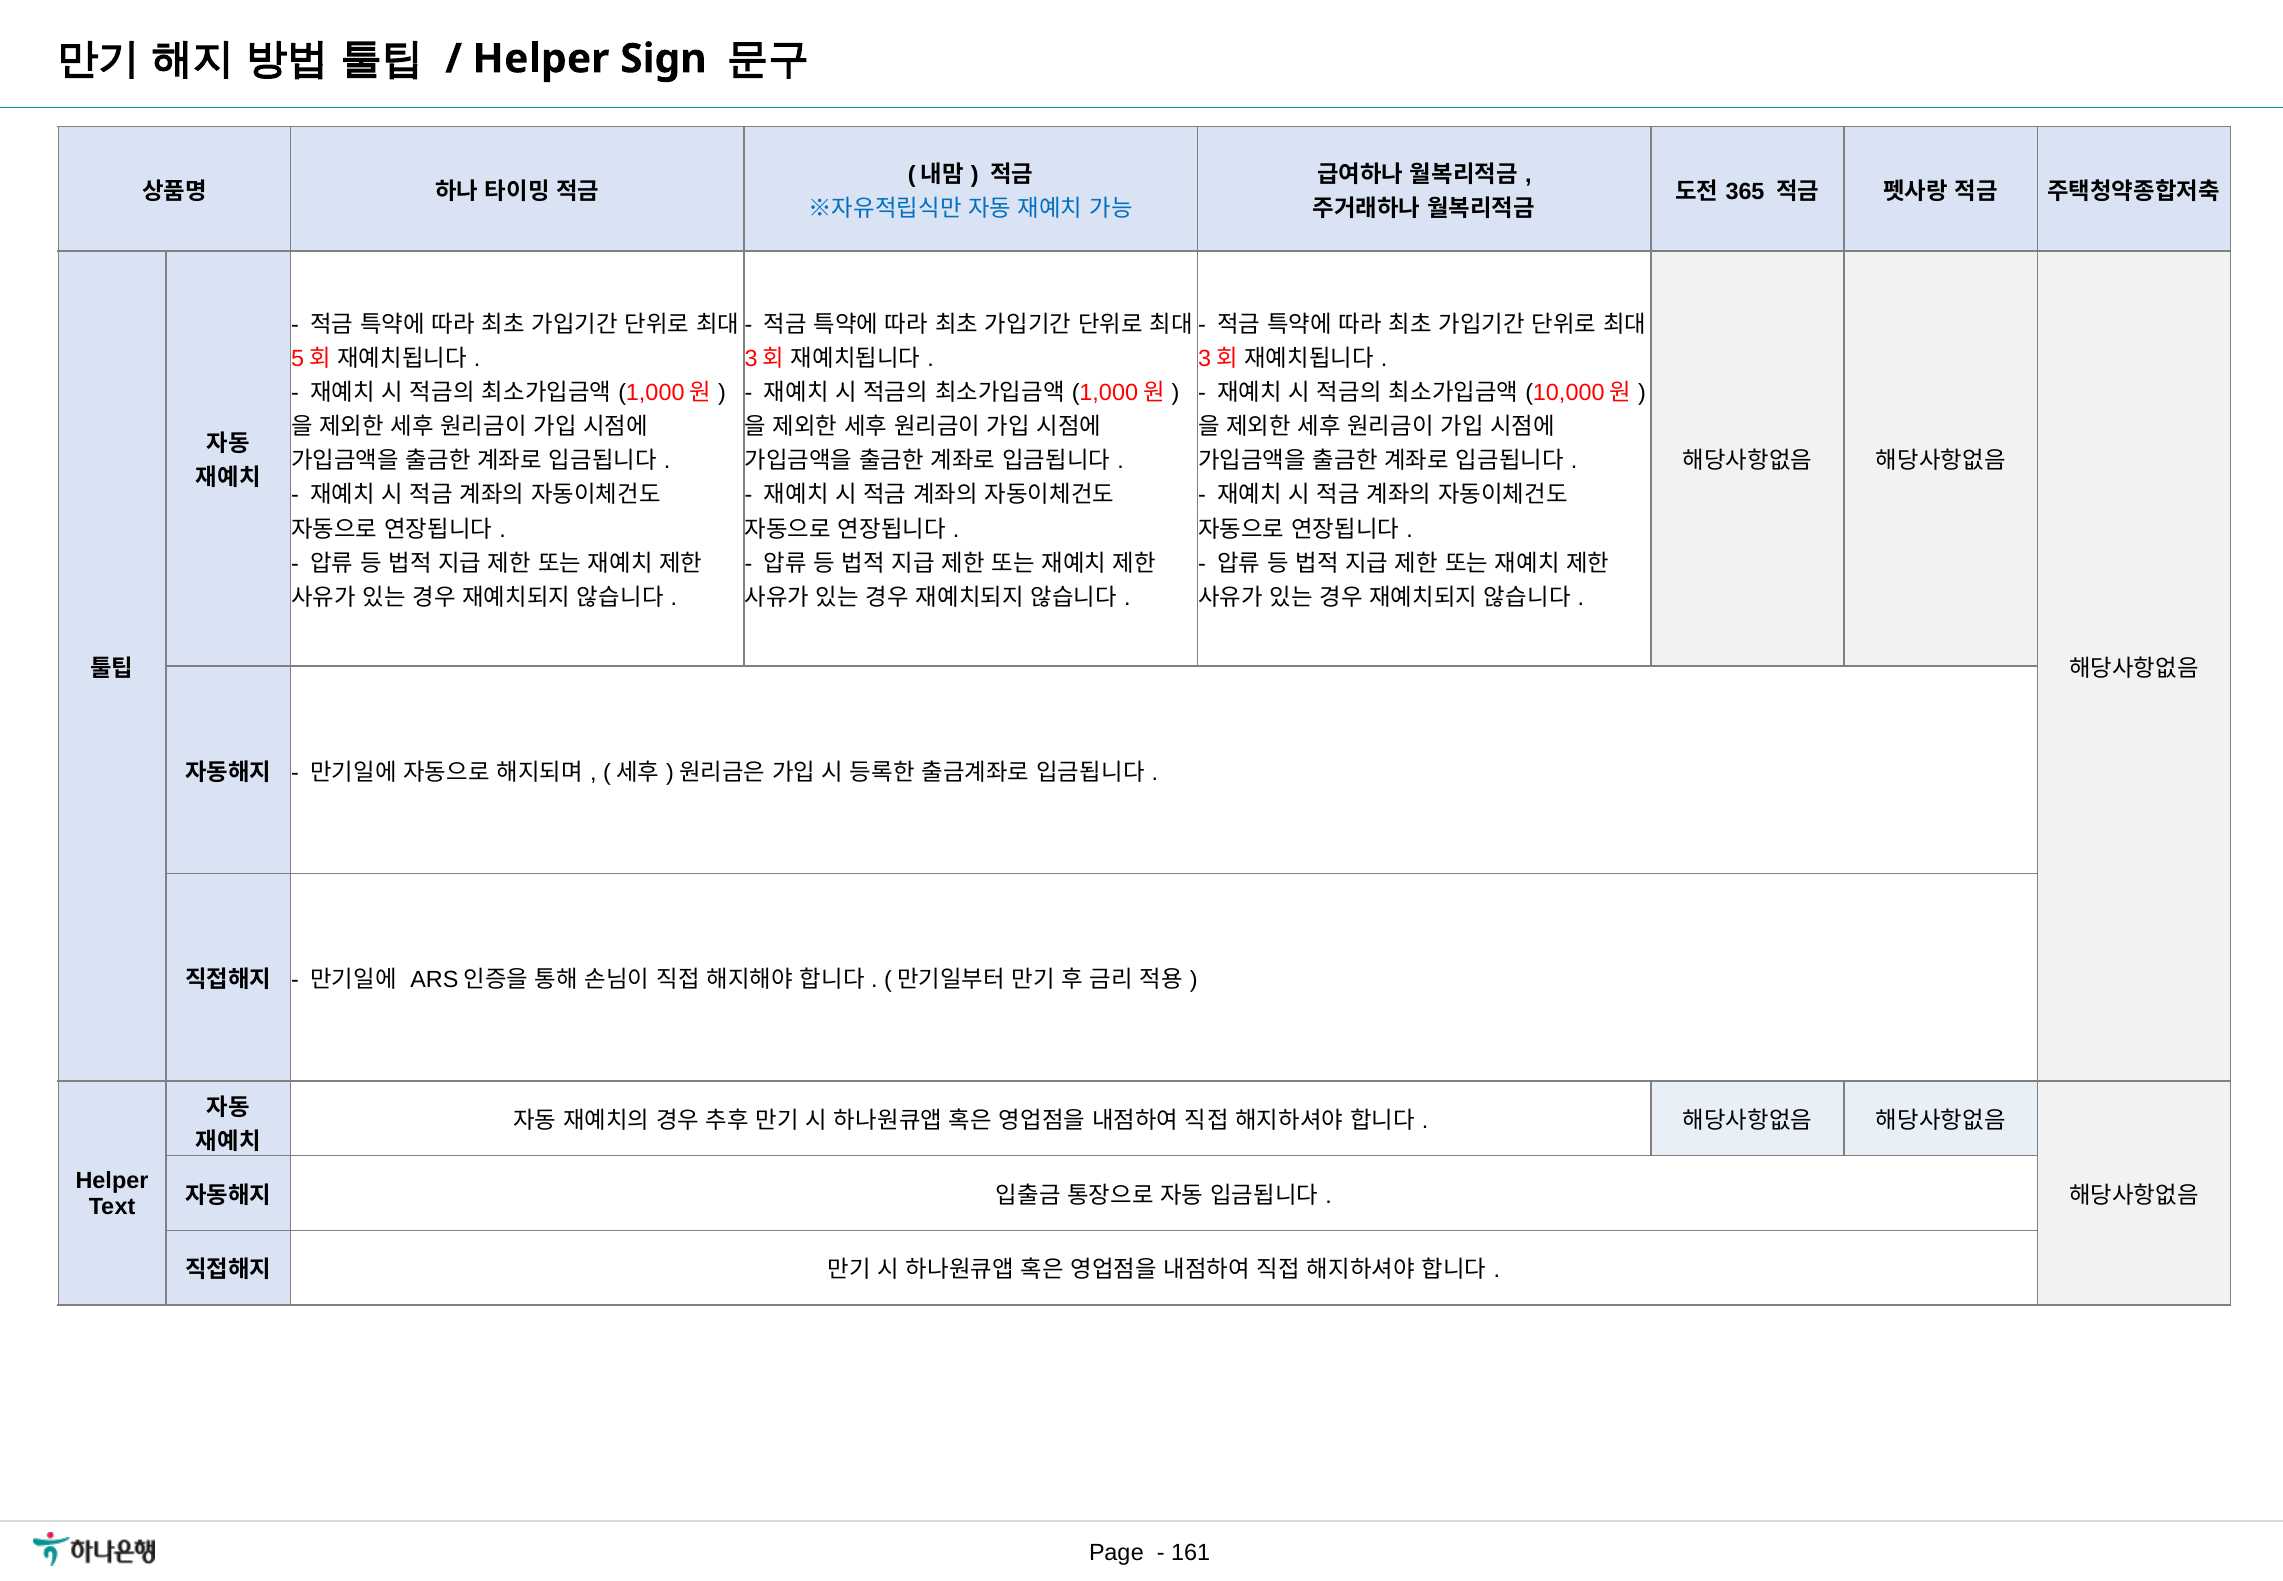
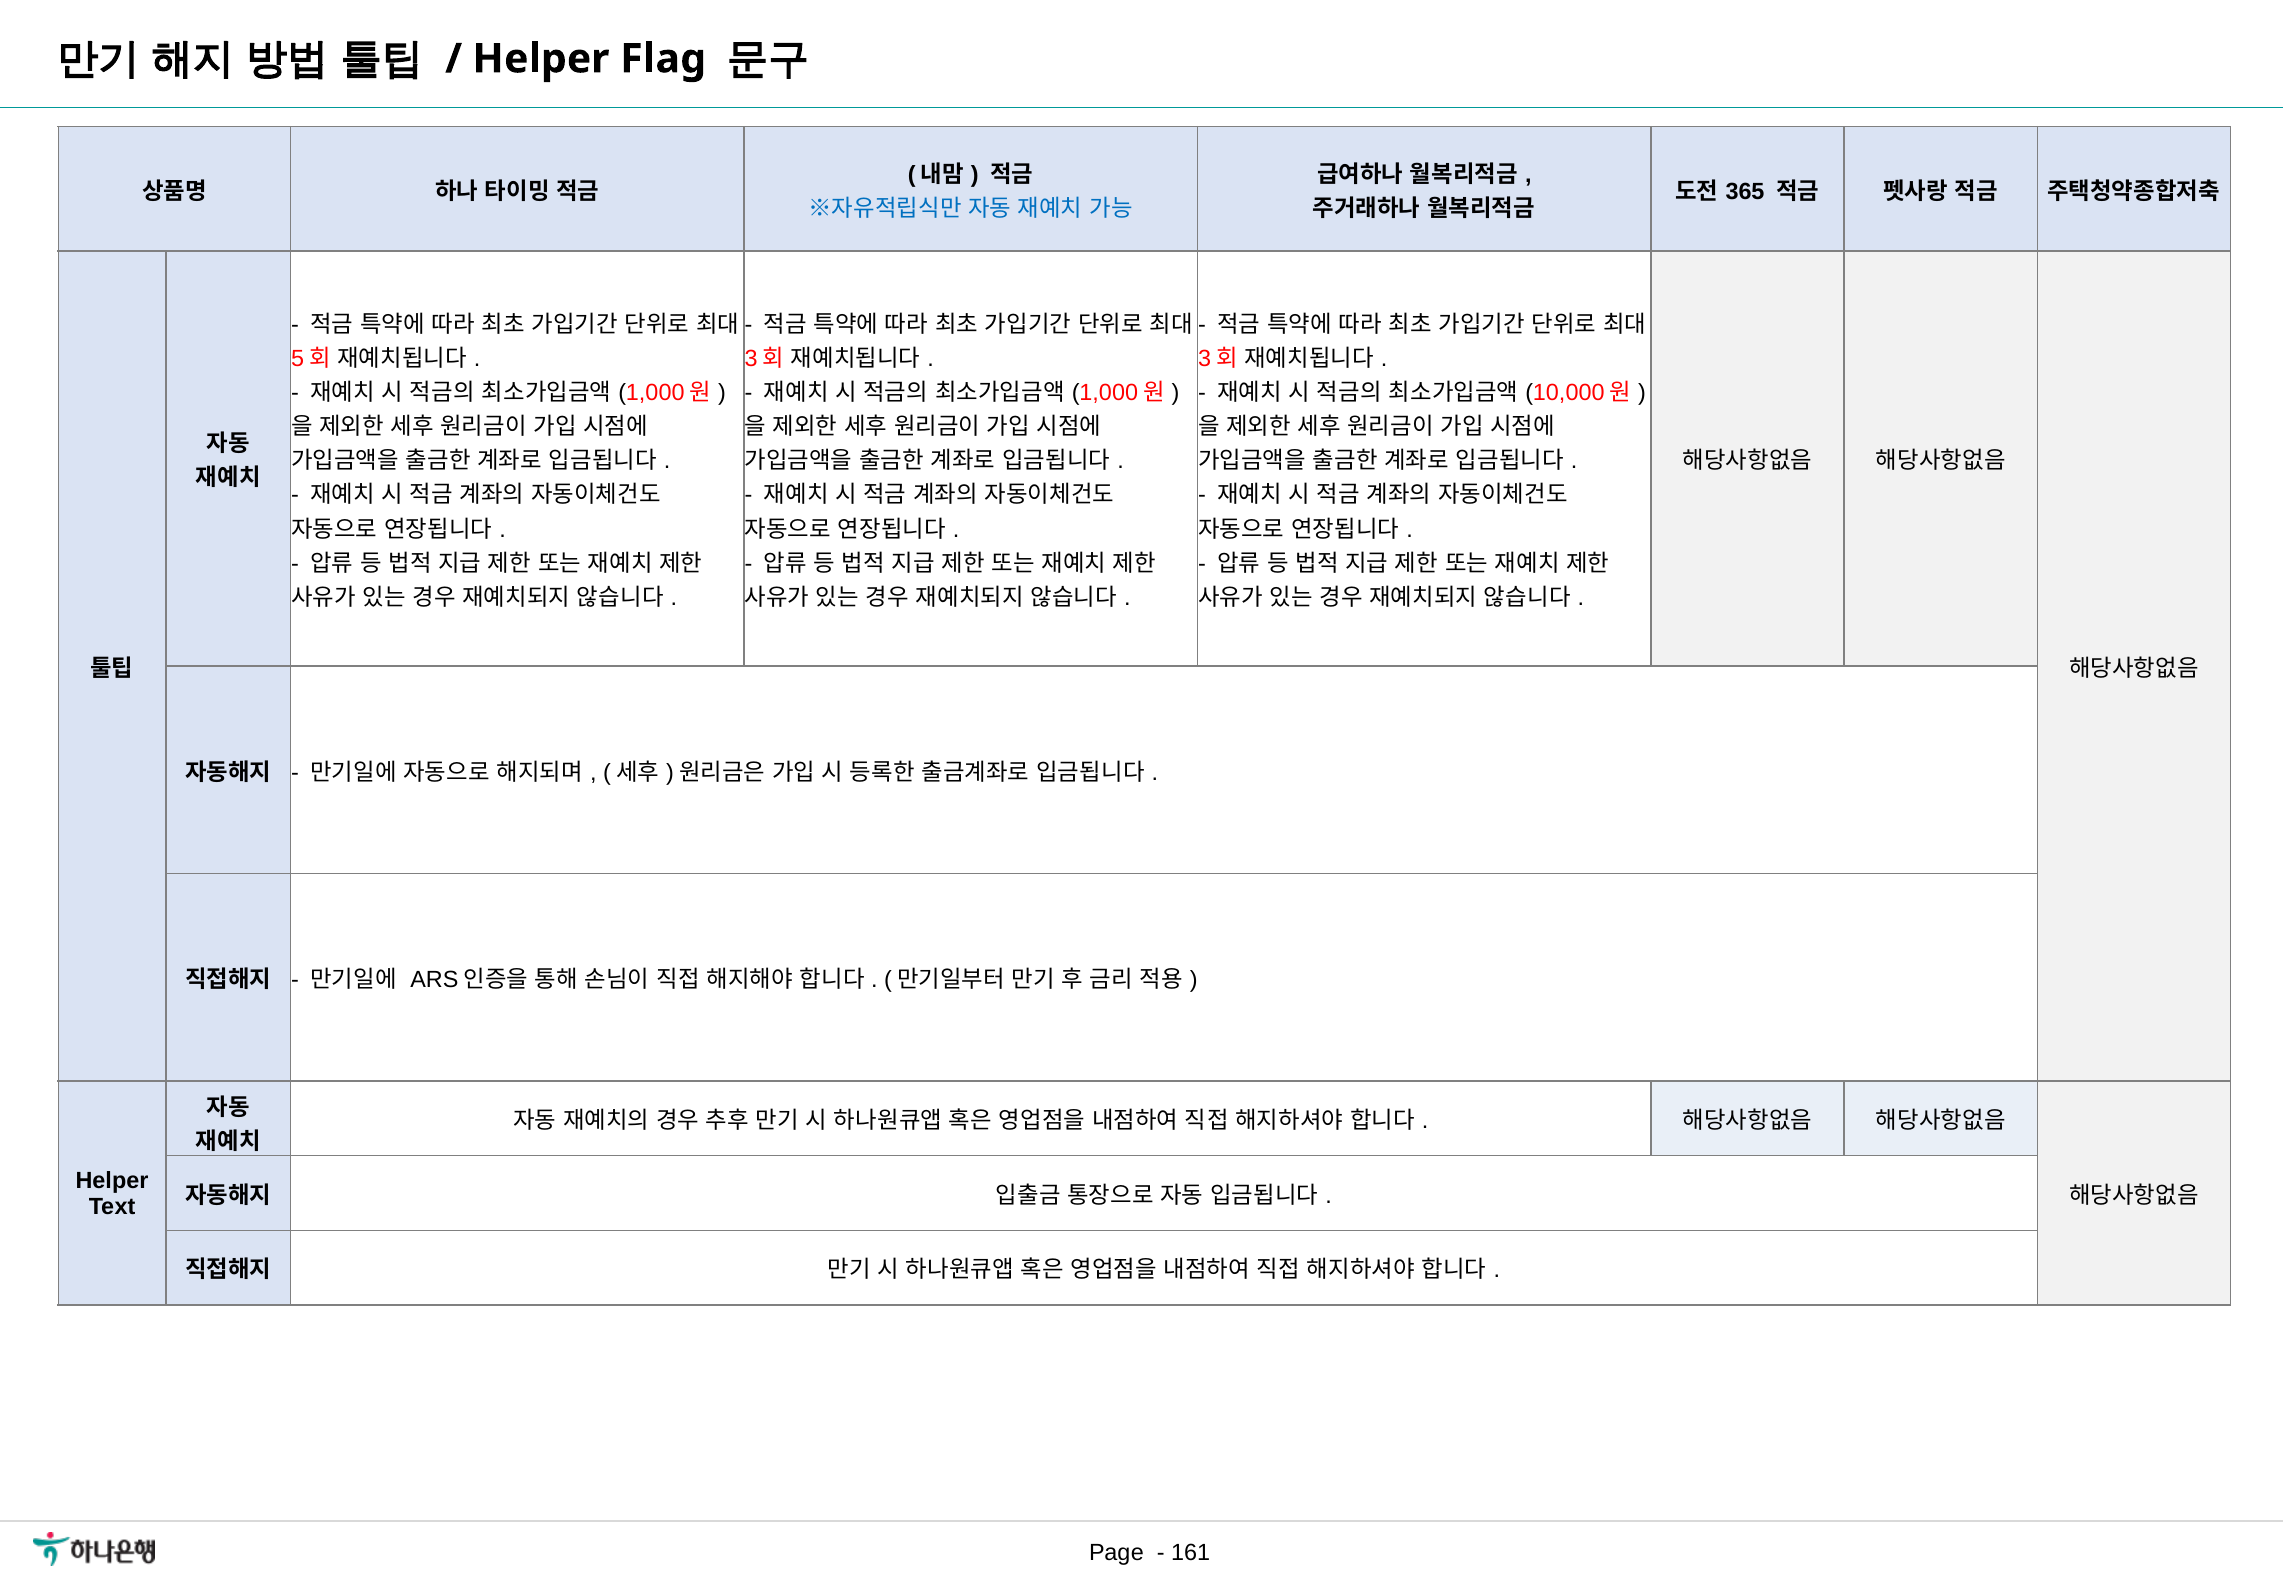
Sign: Sign -> Flag (663, 59)
